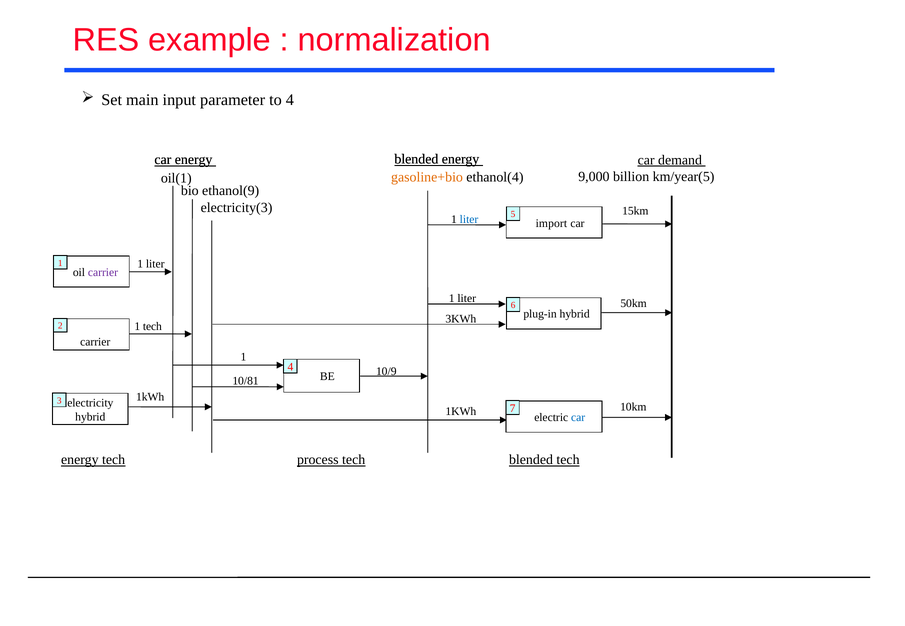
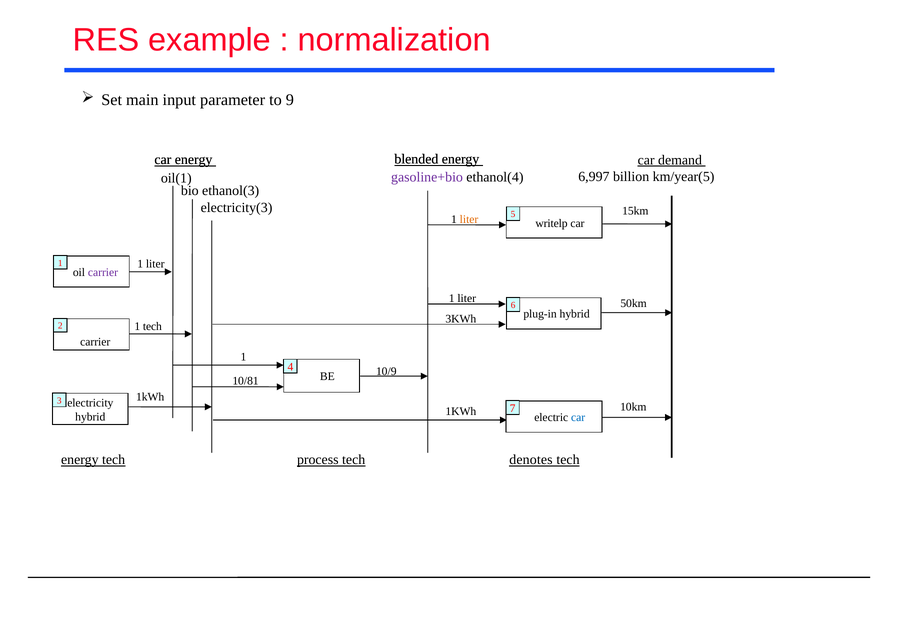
to 4: 4 -> 9 (290, 100)
9,000: 9,000 -> 6,997 (594, 177)
gasoline+bio colour: orange -> purple (427, 177)
ethanol(9: ethanol(9 -> ethanol(3 (231, 191)
liter colour: blue -> orange (469, 219)
import: import -> writelp (552, 223)
tech blended: blended -> denotes (531, 460)
